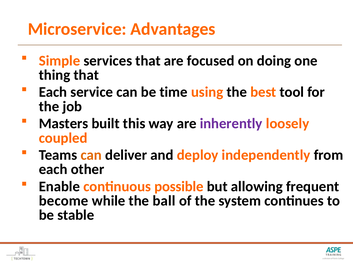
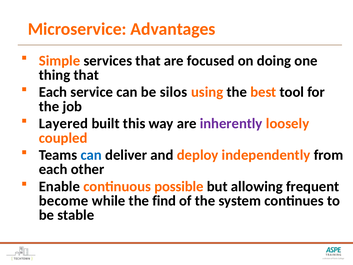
time: time -> silos (173, 92)
Masters: Masters -> Layered (63, 123)
can colour: orange -> blue (91, 155)
ball: ball -> find (164, 201)
